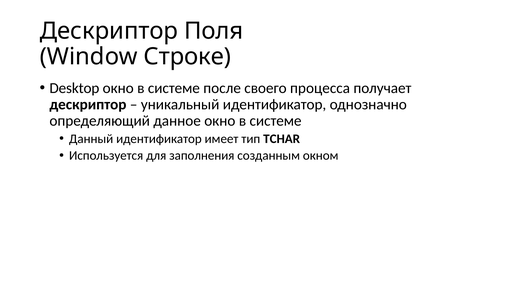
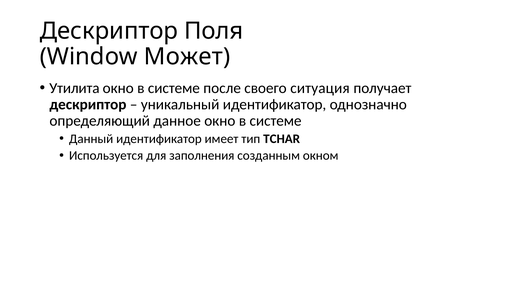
Строке: Строке -> Может (187, 57)
Desktop: Desktop -> Утилита (74, 88)
процесса: процесса -> ситуация (320, 88)
